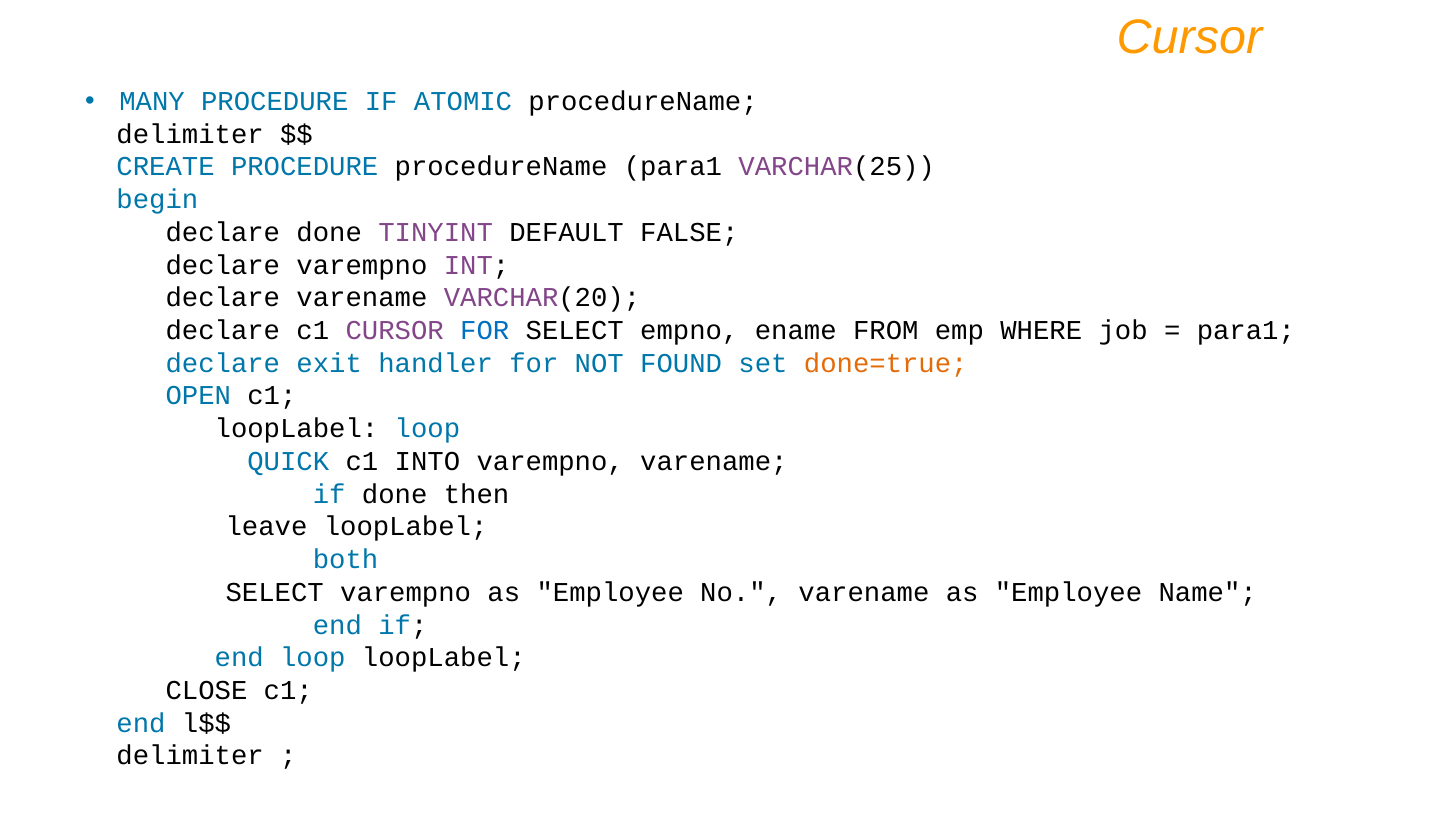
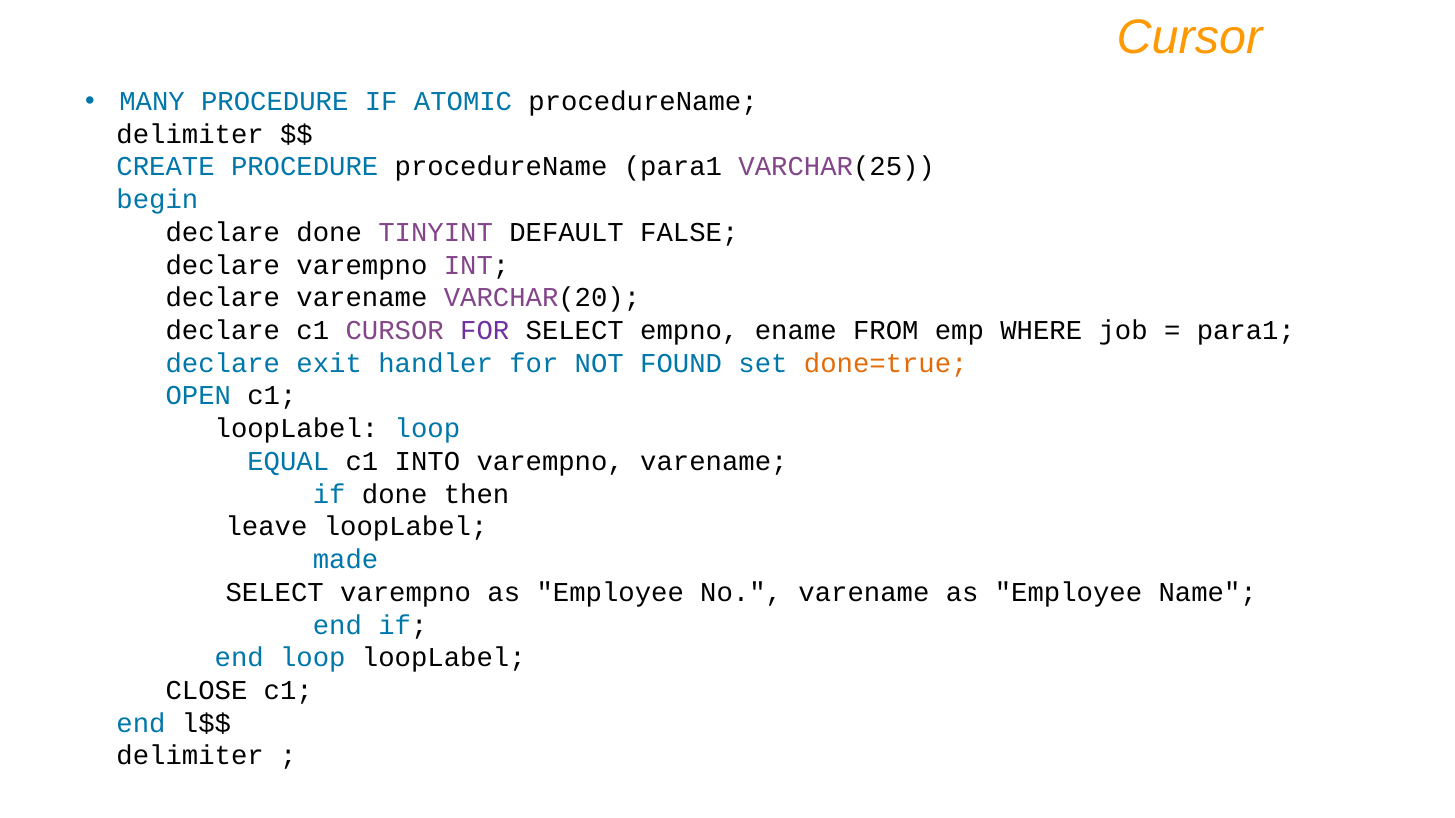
FOR colour: blue -> purple (485, 331)
QUICK: QUICK -> EQUAL (288, 462)
both: both -> made (346, 560)
